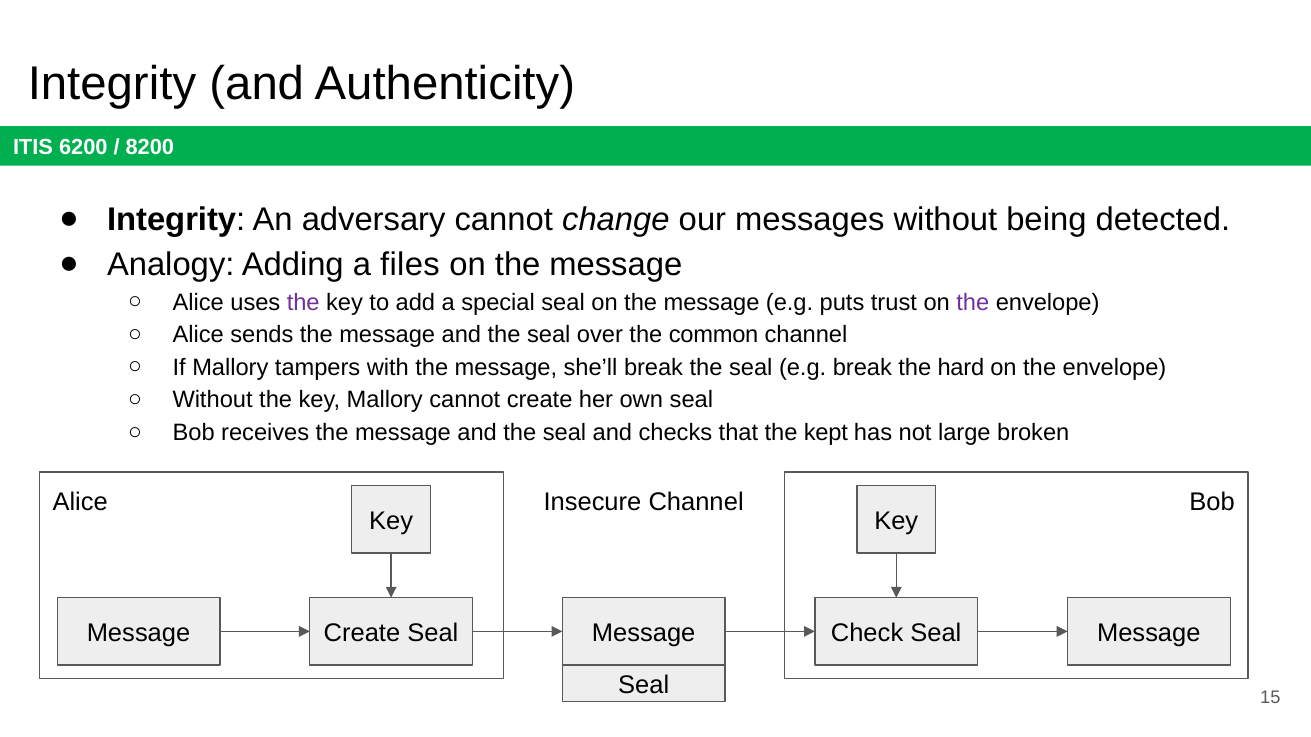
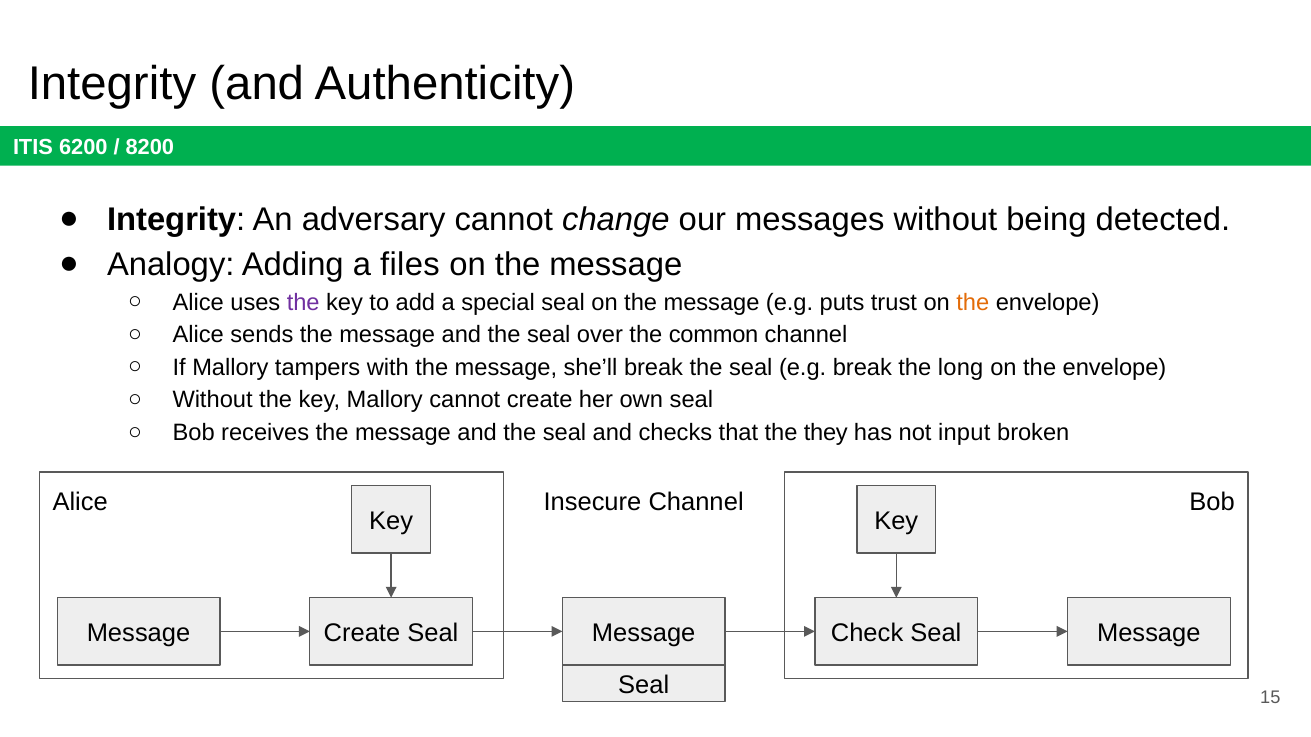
the colour: purple -> orange (973, 302)
hard: hard -> long (961, 368)
kept: kept -> they (826, 433)
large: large -> input (964, 433)
